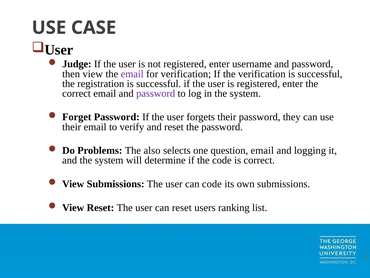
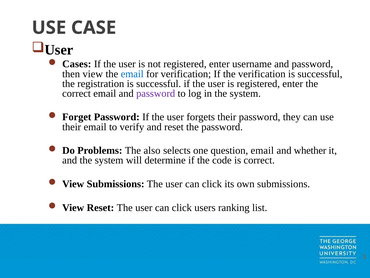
Judge: Judge -> Cases (77, 64)
email colour: purple -> blue (132, 74)
logging: logging -> whether (310, 150)
code: code -> click (212, 184)
reset: reset -> click (182, 207)
